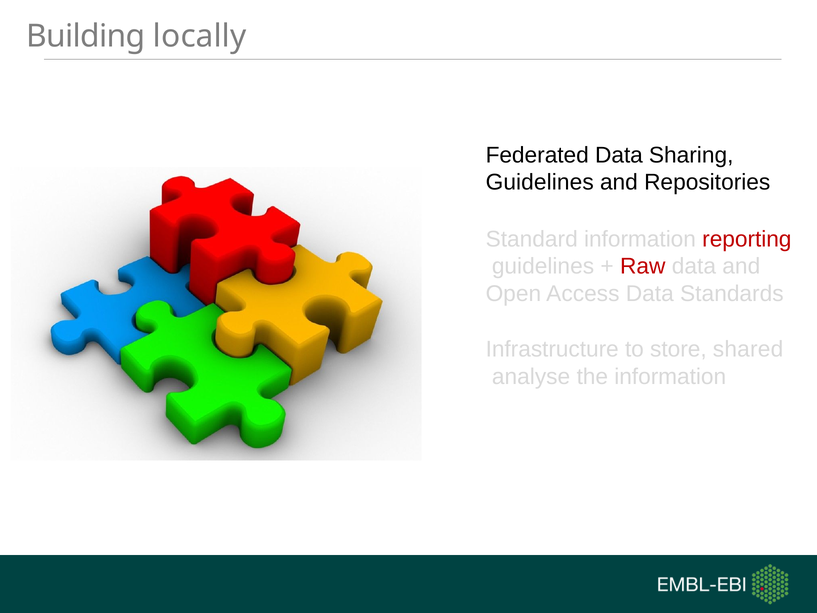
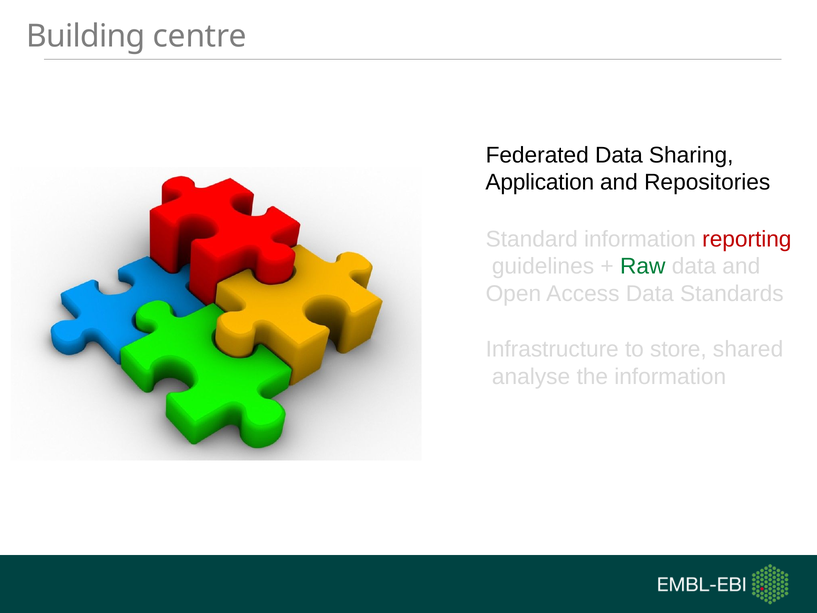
locally: locally -> centre (200, 36)
Guidelines: Guidelines -> Application (540, 182)
Raw colour: red -> green (643, 266)
